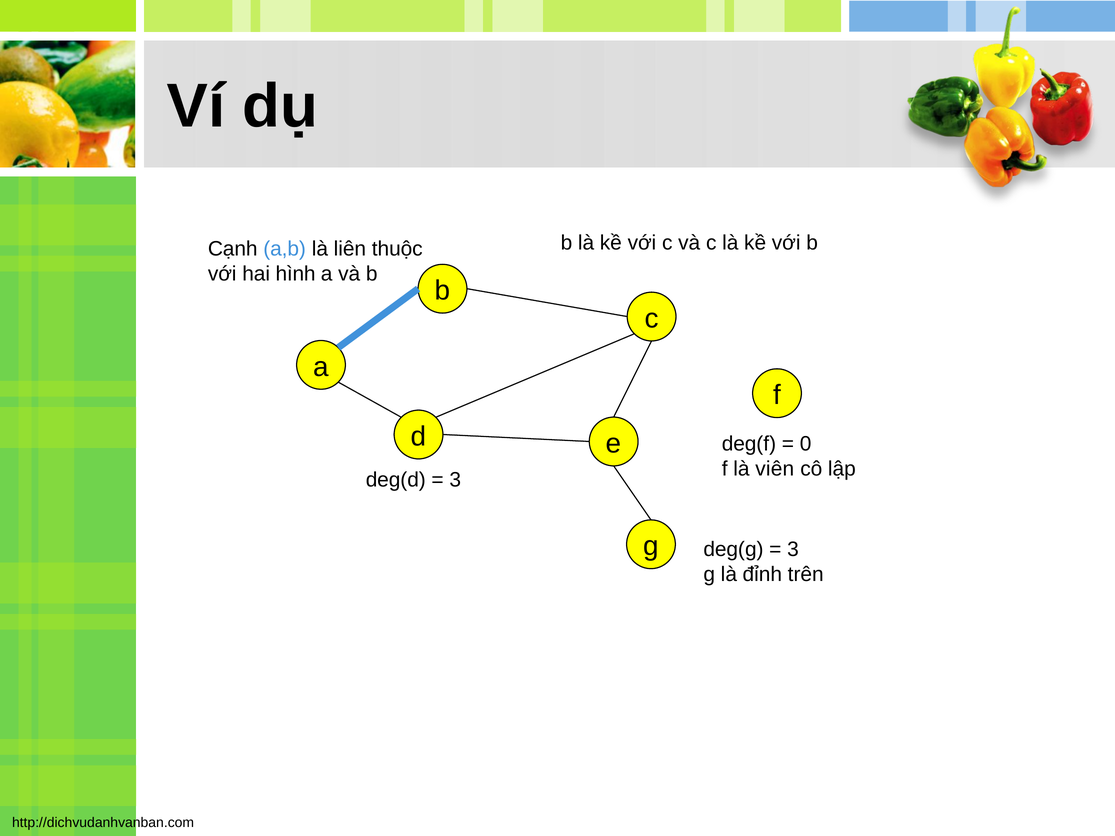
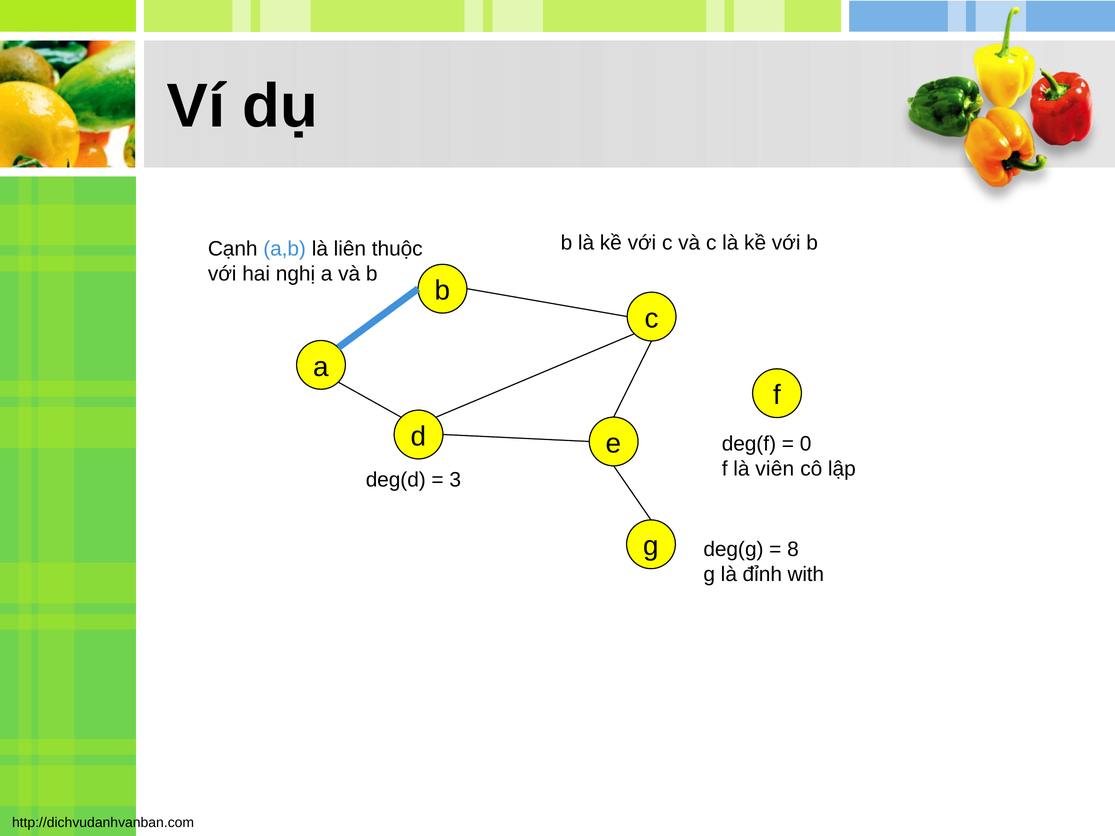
hình: hình -> nghị (295, 274)
3: 3 -> 8 (793, 549)
trên: trên -> with (806, 574)
